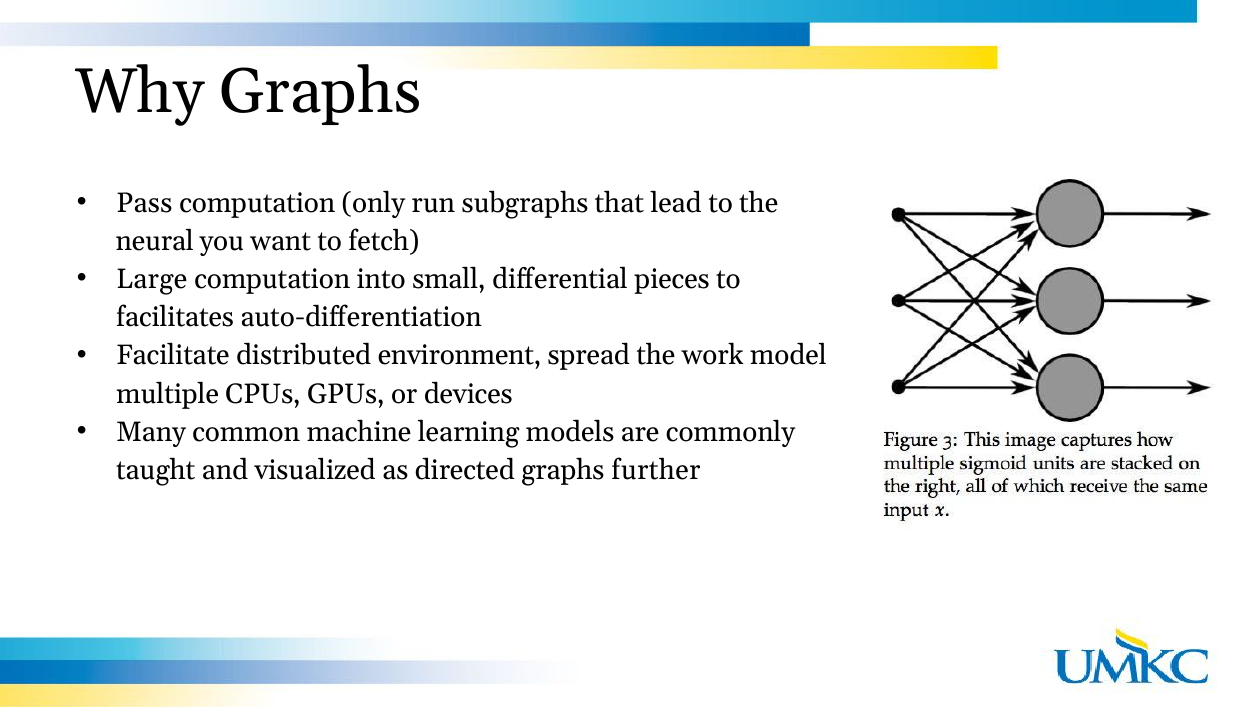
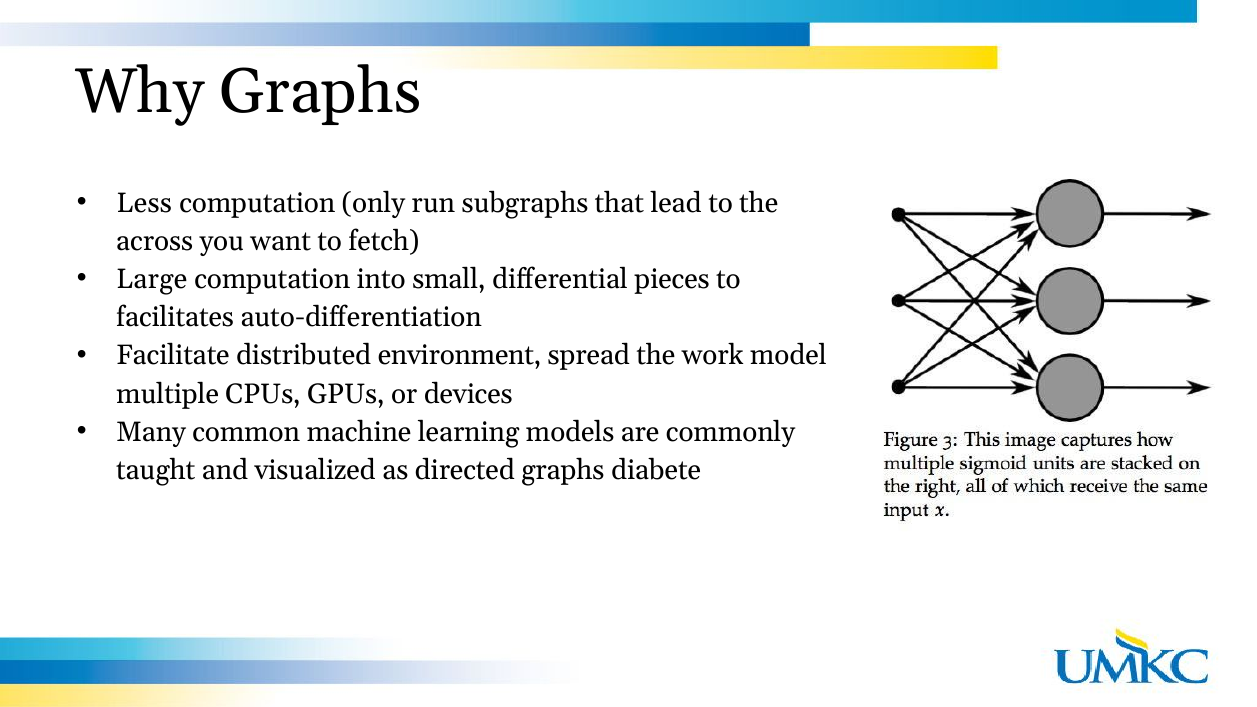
Pass: Pass -> Less (144, 203)
neural: neural -> across (155, 241)
further: further -> diabete (656, 470)
